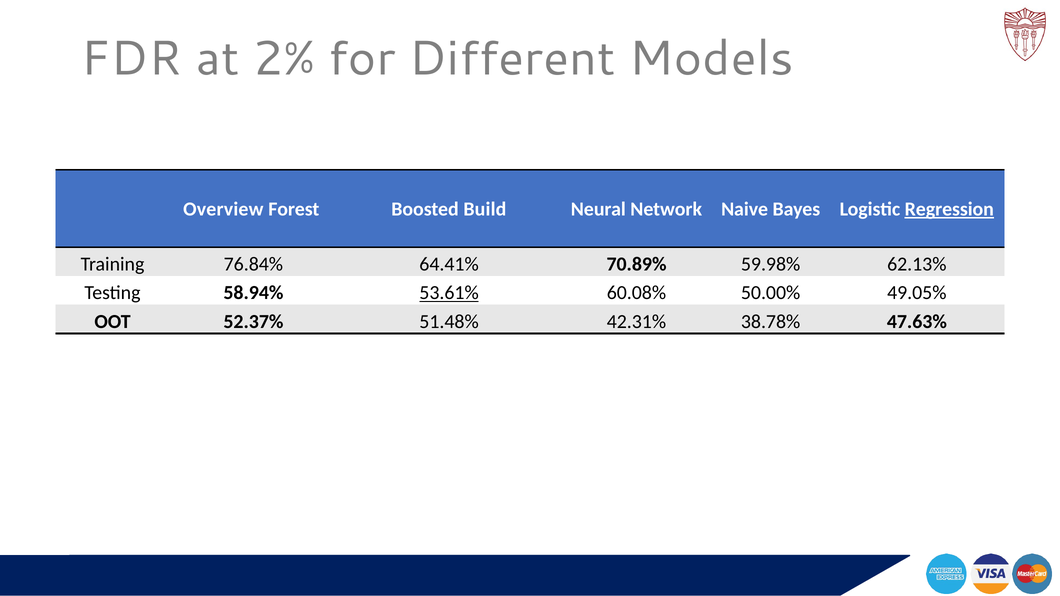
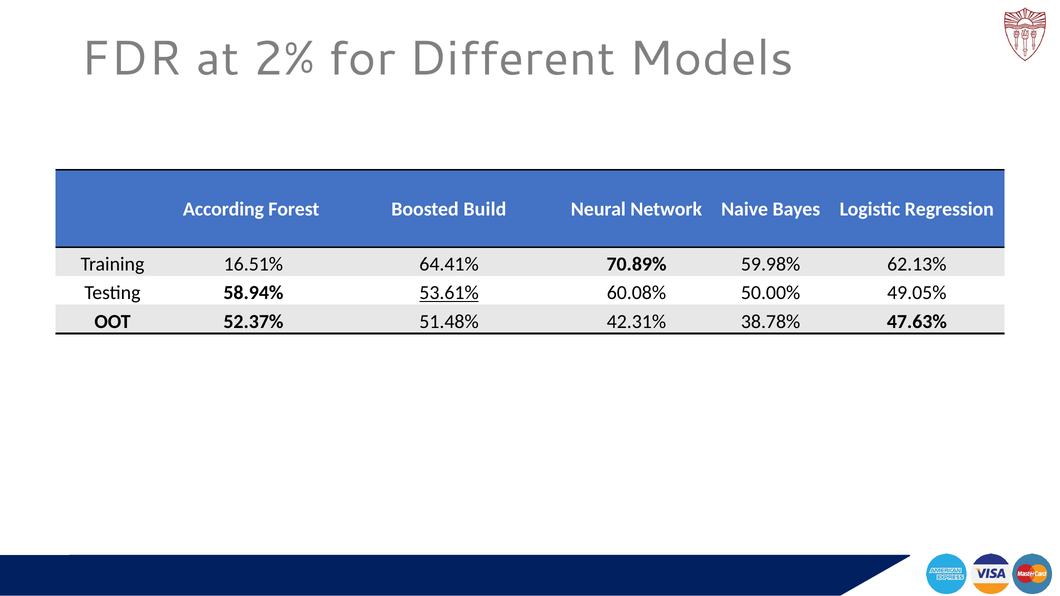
Overview: Overview -> According (223, 209)
Regression underline: present -> none (949, 209)
76.84%: 76.84% -> 16.51% (253, 264)
